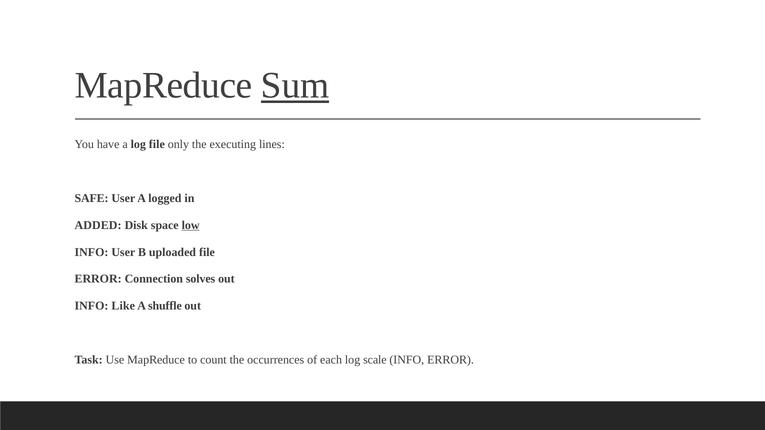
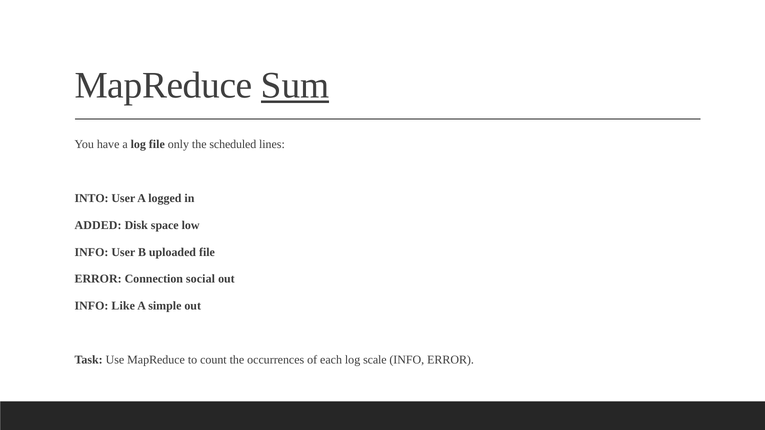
executing: executing -> scheduled (233, 145)
SAFE: SAFE -> INTO (92, 198)
low underline: present -> none (191, 225)
solves: solves -> social (200, 279)
shuffle: shuffle -> simple (165, 306)
